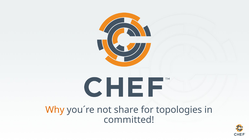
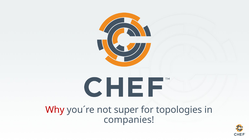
Why colour: orange -> red (55, 110)
share: share -> super (126, 110)
committed: committed -> companies (129, 120)
